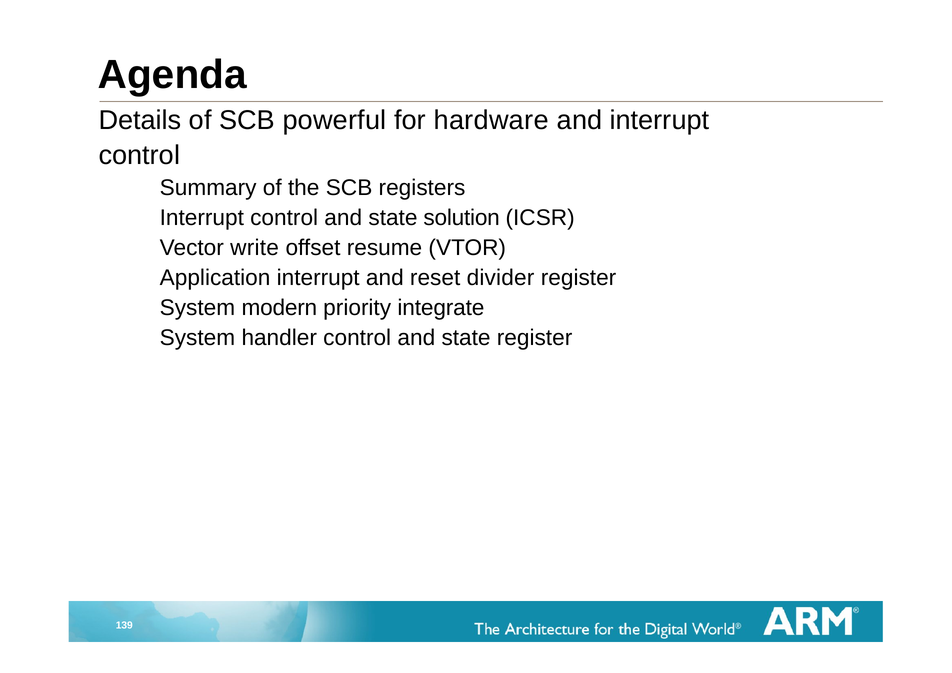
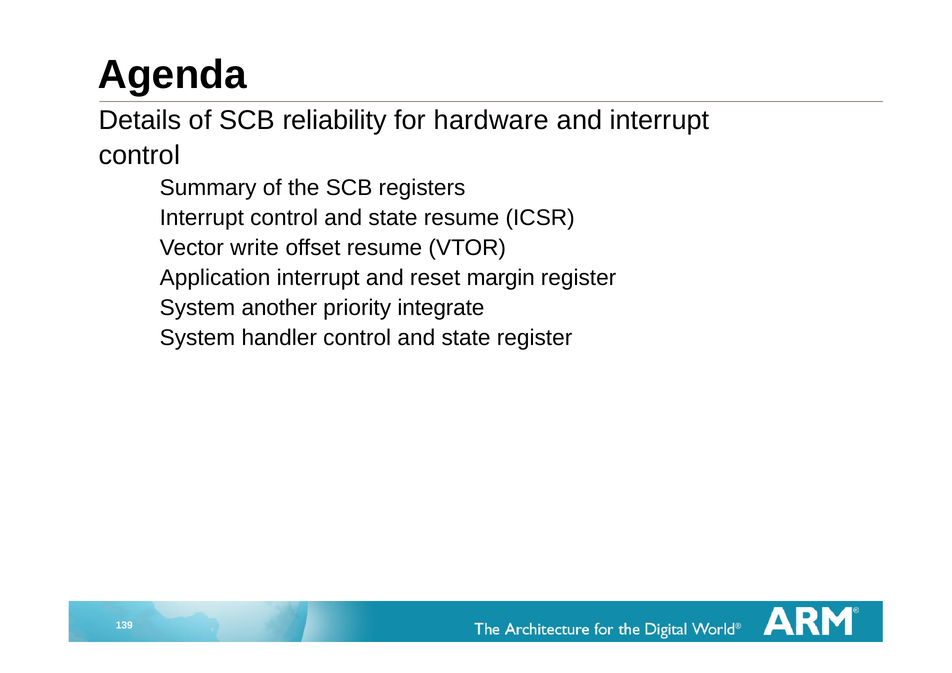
powerful: powerful -> reliability (335, 120)
state solution: solution -> resume (462, 218)
divider: divider -> margin (501, 278)
modern: modern -> another (279, 308)
